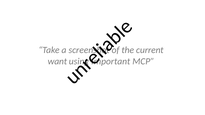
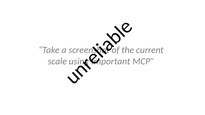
want: want -> scale (57, 61)
